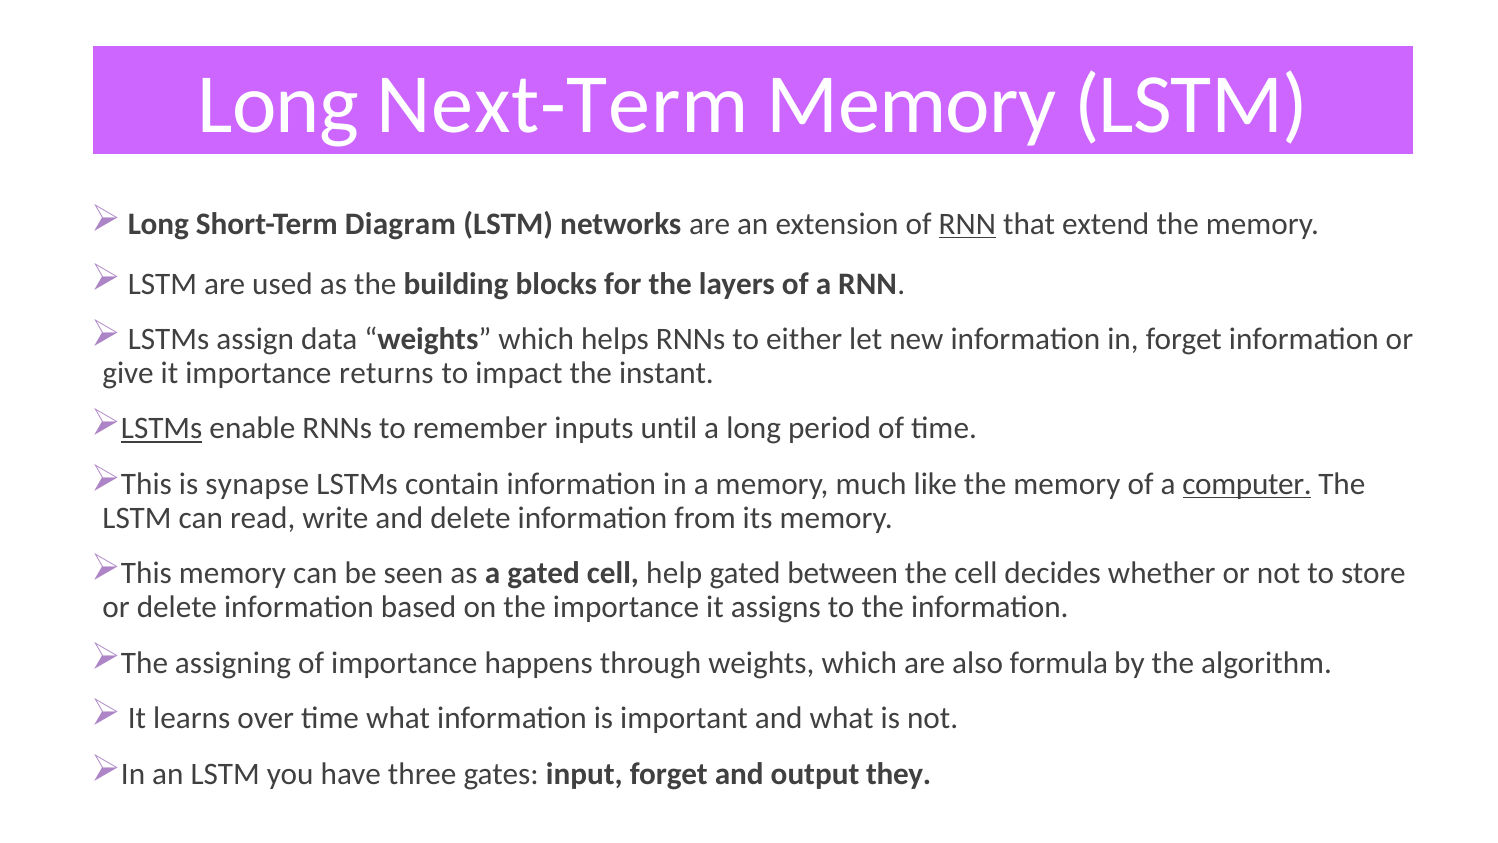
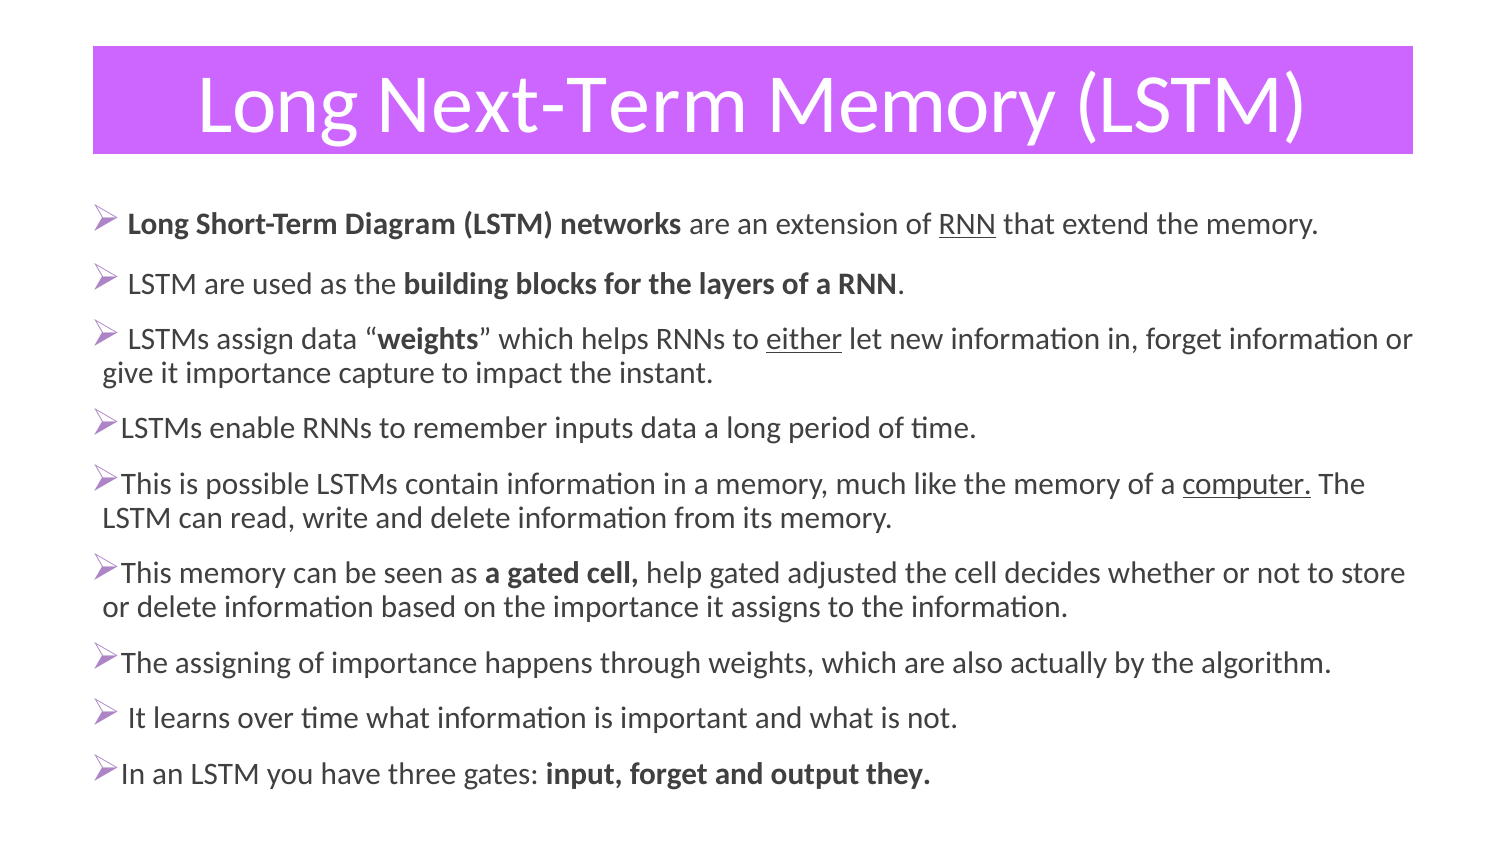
either underline: none -> present (804, 339)
returns: returns -> capture (387, 373)
LSTMs underline: present -> none (162, 428)
inputs until: until -> data (669, 428)
synapse: synapse -> possible (257, 484)
between: between -> adjusted (843, 573)
formula: formula -> actually (1059, 663)
